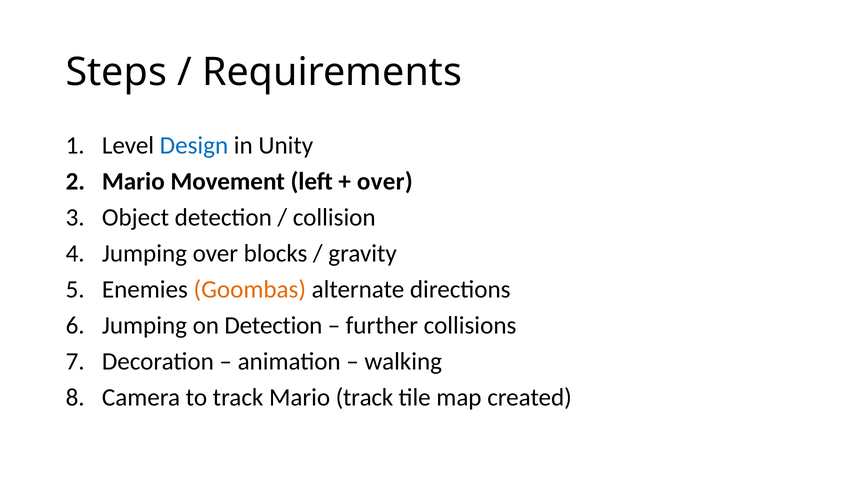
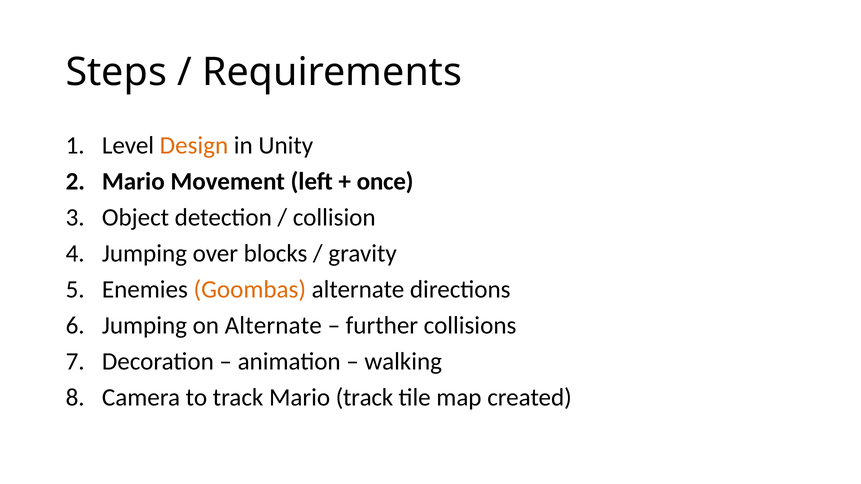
Design colour: blue -> orange (194, 146)
over: over -> once (385, 182)
on Detection: Detection -> Alternate (273, 326)
